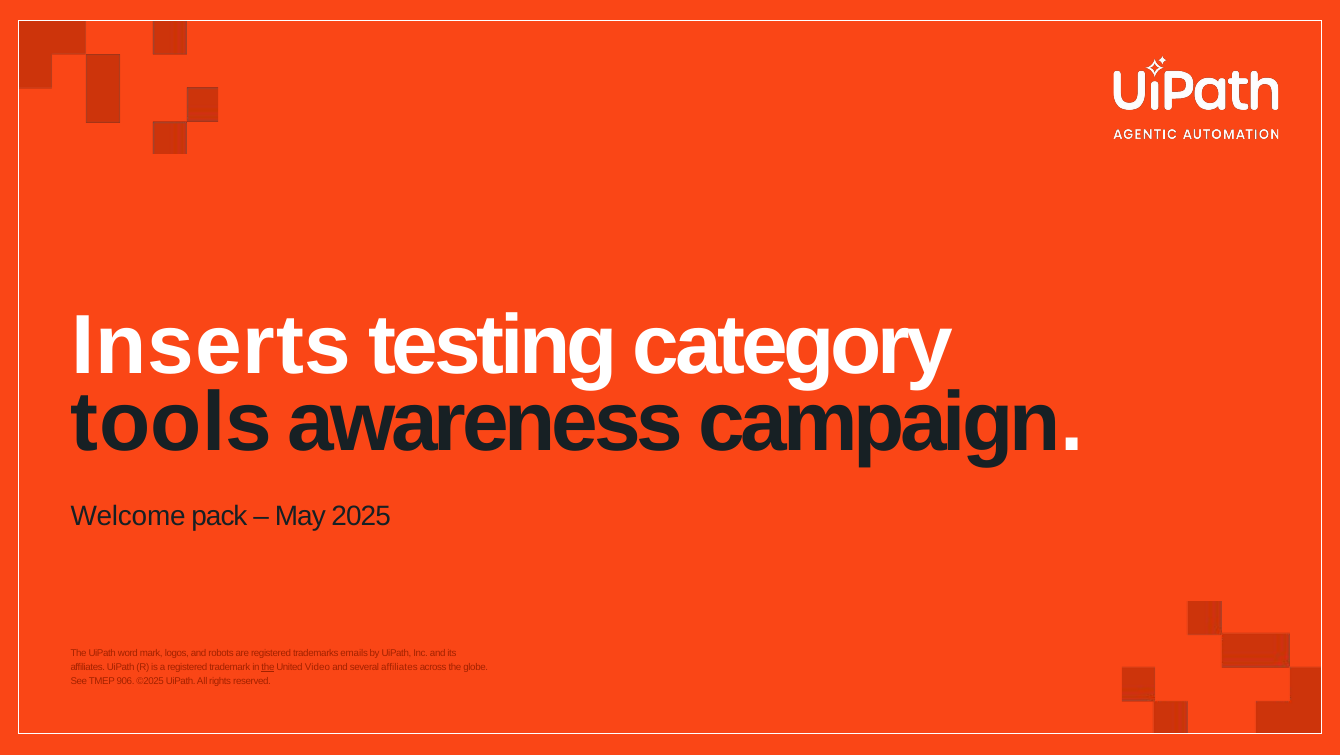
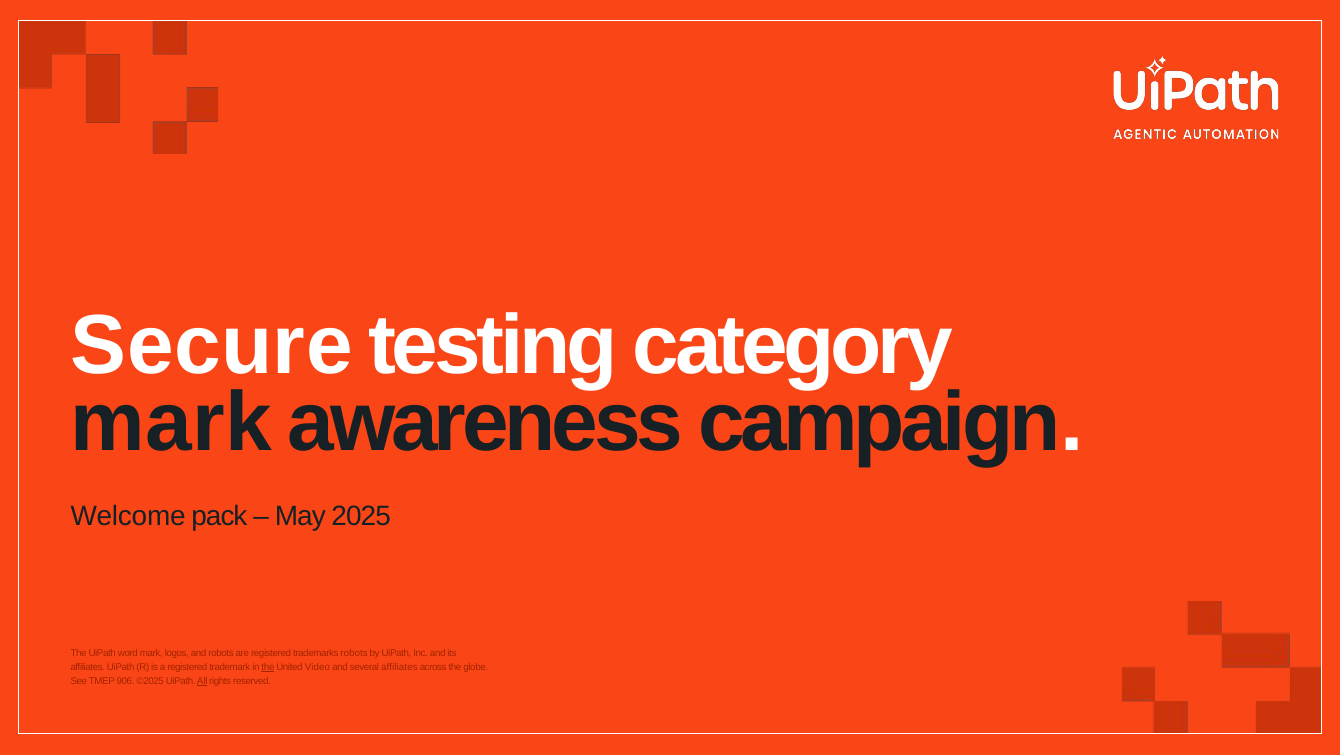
Inserts: Inserts -> Secure (212, 346)
tools: tools -> mark (172, 422)
trademarks emails: emails -> robots (354, 652)
All underline: none -> present (202, 680)
